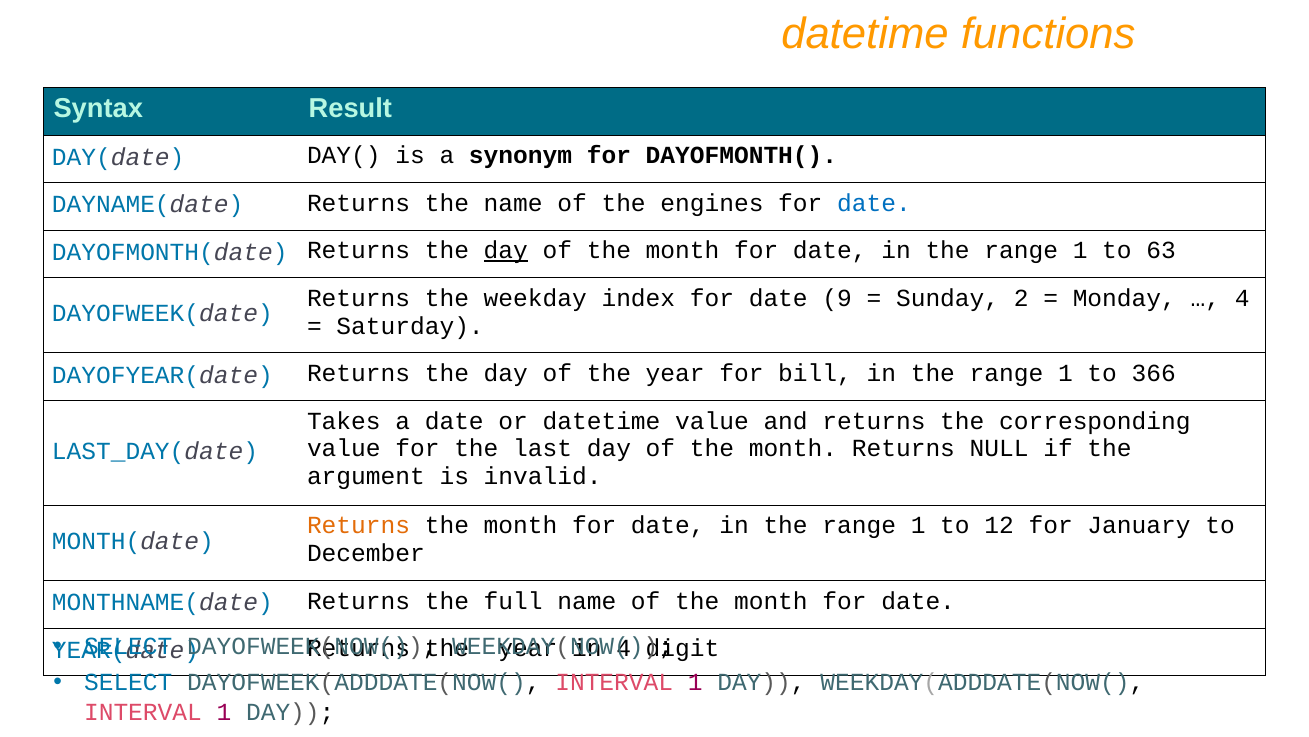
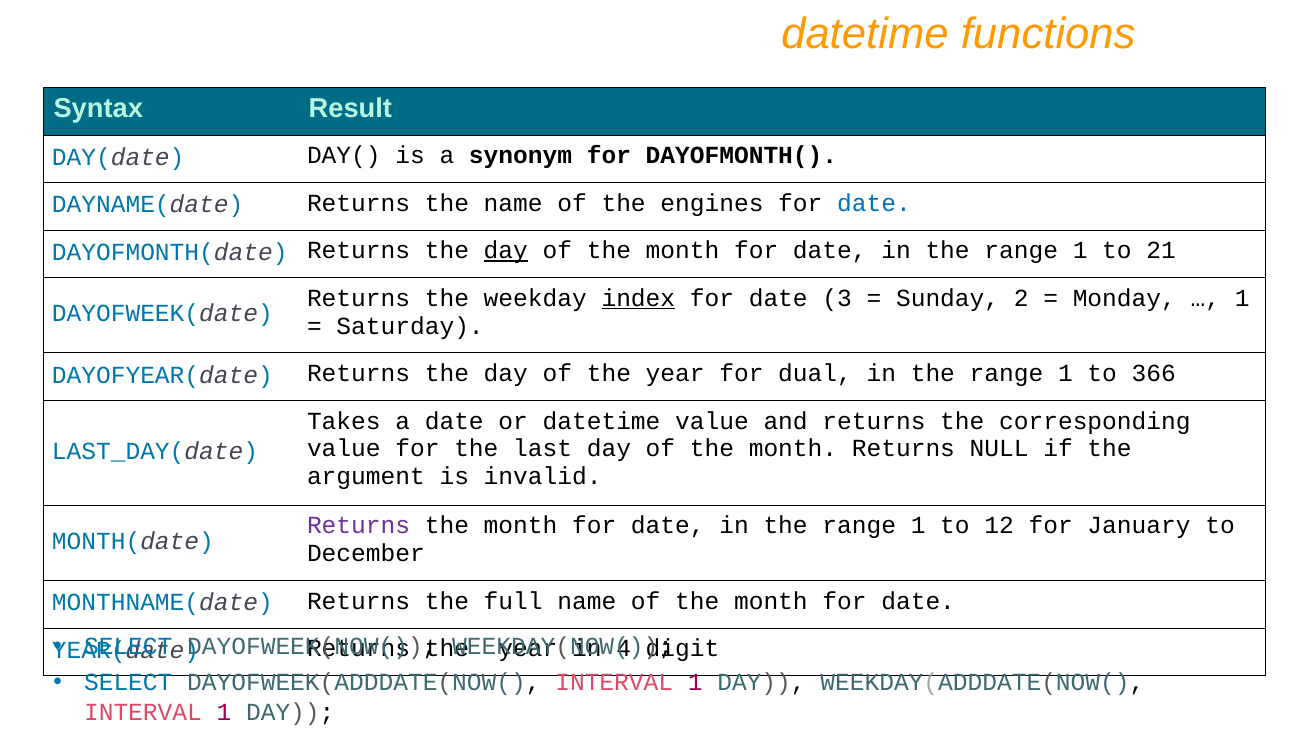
63: 63 -> 21 (1161, 250)
index underline: none -> present (638, 298)
9: 9 -> 3 (837, 298)
4: 4 -> 1 (1242, 298)
bill: bill -> dual (815, 373)
Returns colour: orange -> purple (359, 525)
